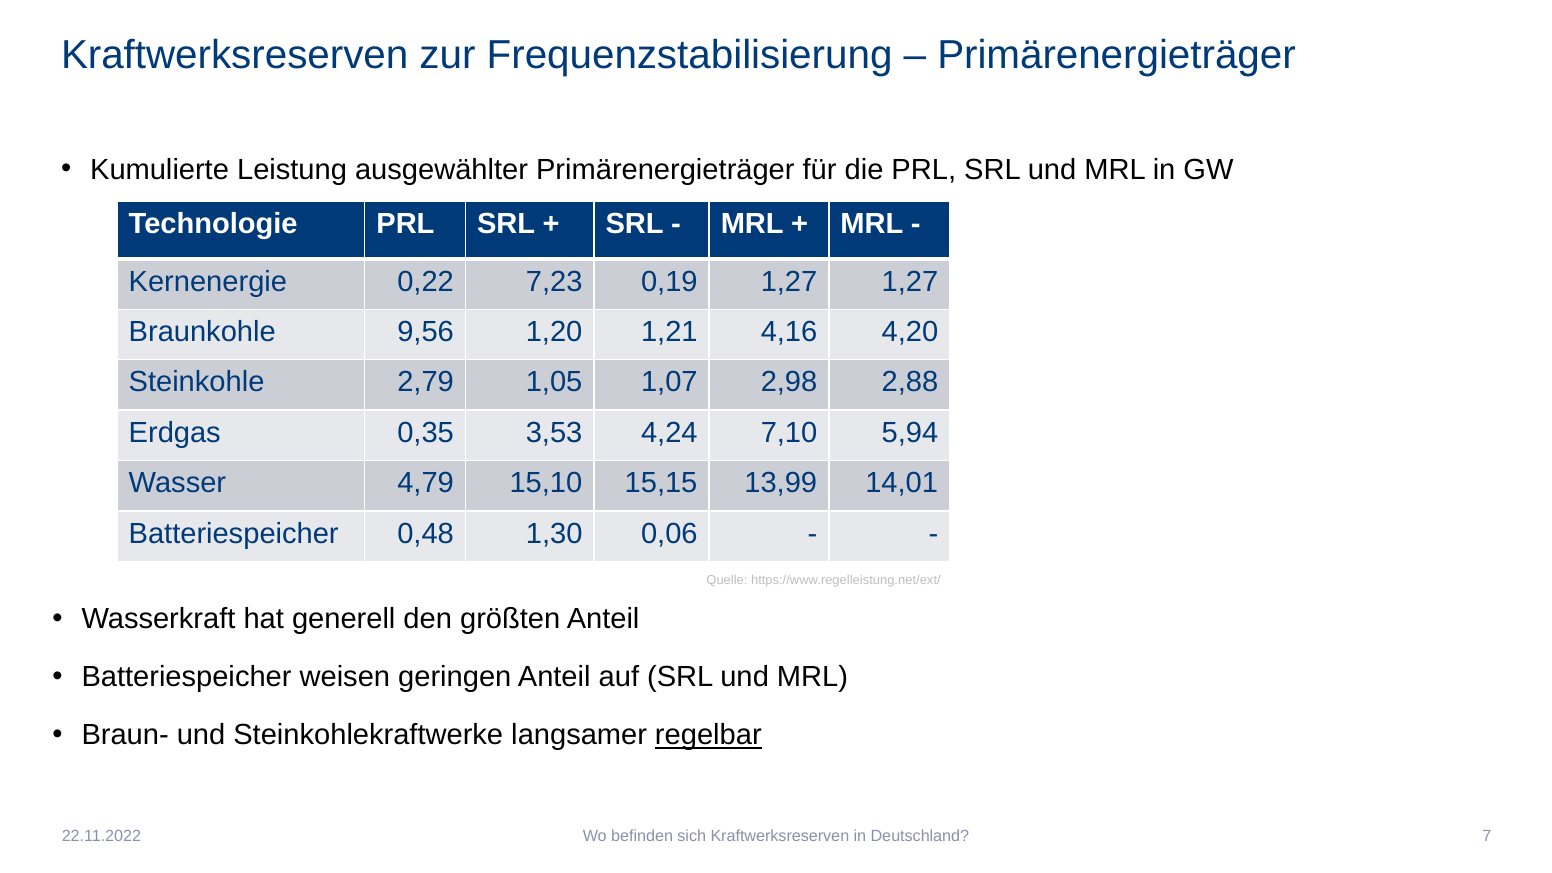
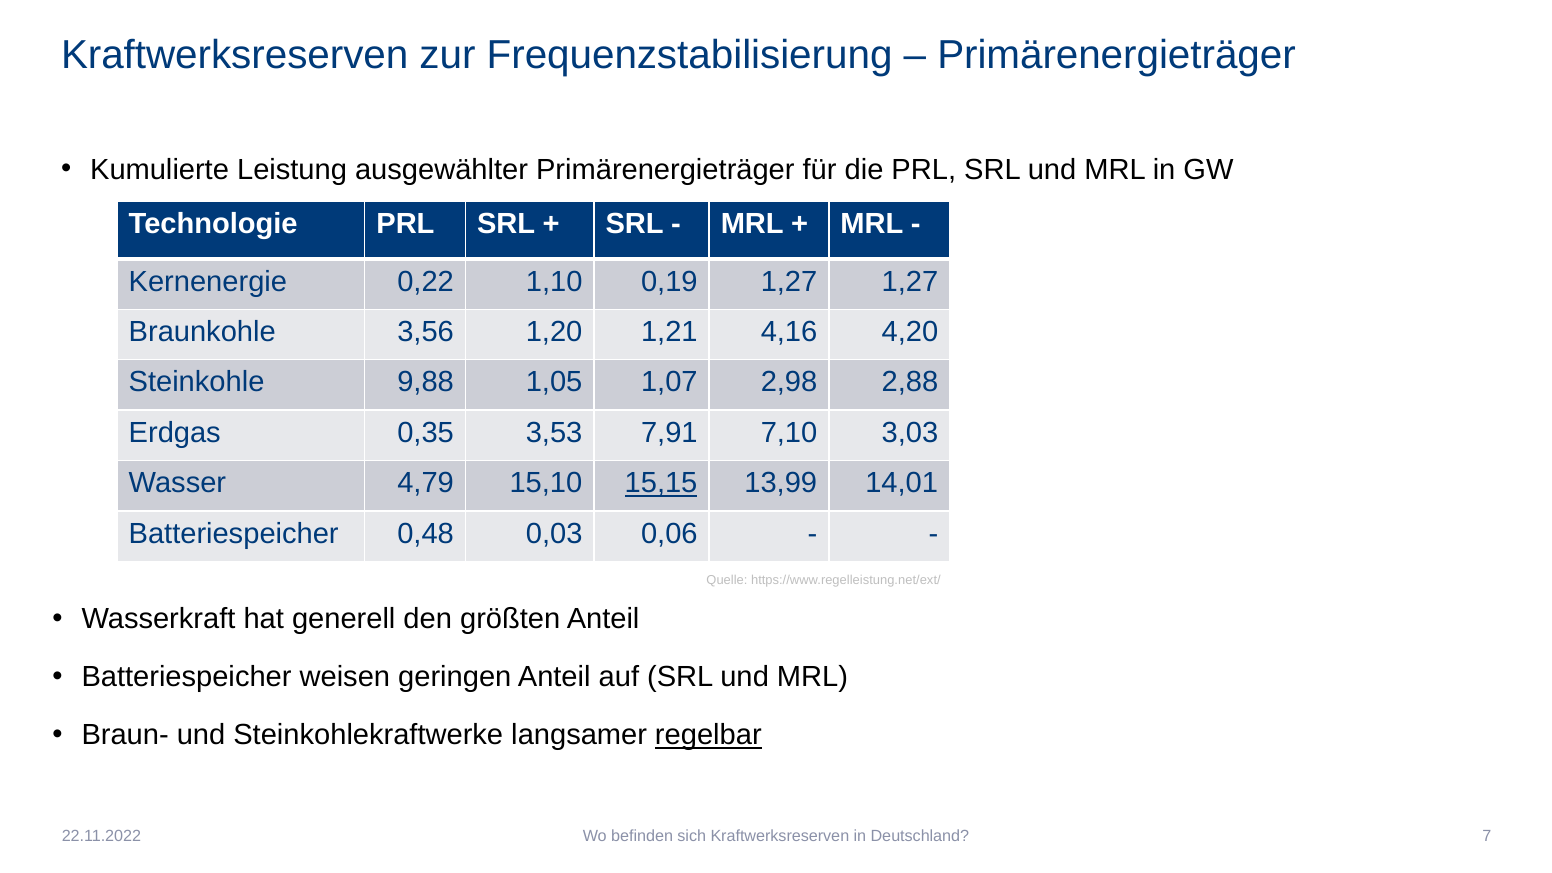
7,23: 7,23 -> 1,10 (554, 282)
9,56: 9,56 -> 3,56 (426, 332)
2,79: 2,79 -> 9,88 (426, 382)
4,24: 4,24 -> 7,91 (669, 433)
5,94: 5,94 -> 3,03 (910, 433)
15,15 underline: none -> present (661, 483)
1,30: 1,30 -> 0,03 (554, 534)
